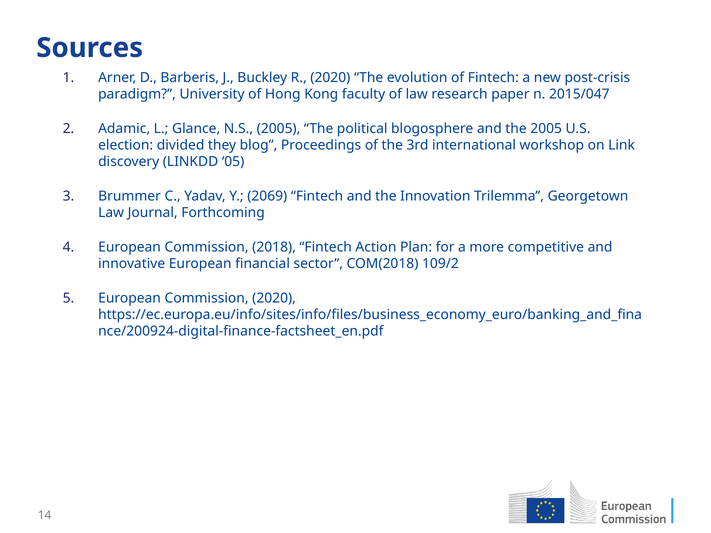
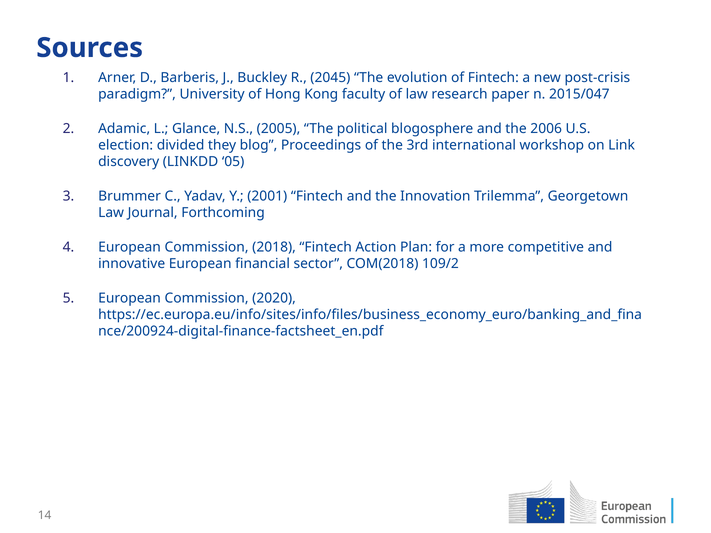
R 2020: 2020 -> 2045 (330, 78)
the 2005: 2005 -> 2006 (546, 129)
2069: 2069 -> 2001 (267, 196)
